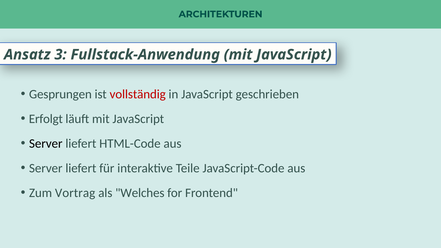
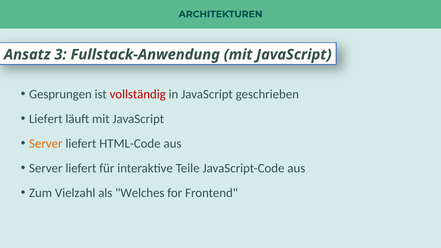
Erfolgt: Erfolgt -> Liefert (46, 119)
Server colour: black -> orange (46, 144)
Vortrag: Vortrag -> Vielzahl (75, 193)
